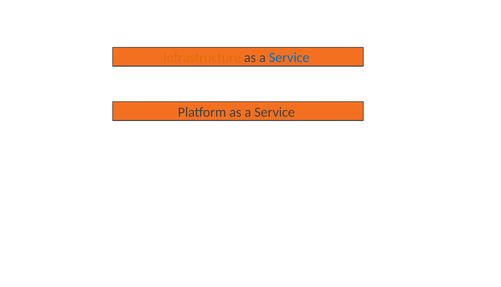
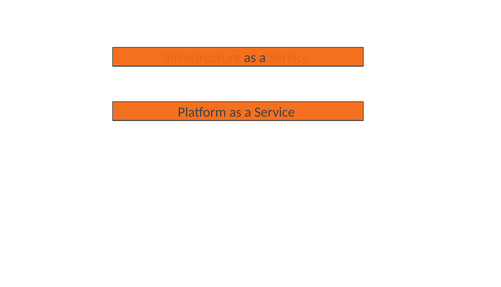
Service colour: blue -> orange (289, 58)
